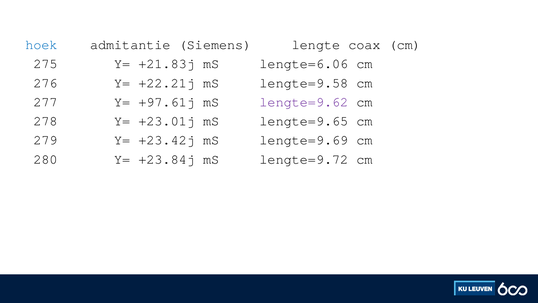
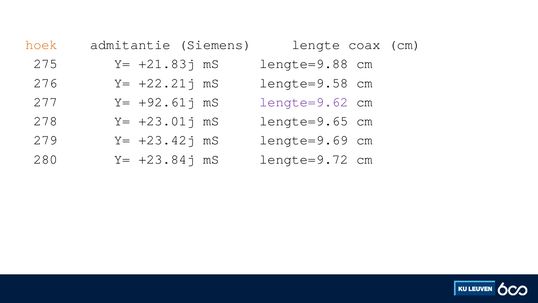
hoek colour: blue -> orange (42, 45)
lengte=6.06: lengte=6.06 -> lengte=9.88 (304, 64)
+97.61j: +97.61j -> +92.61j (167, 102)
